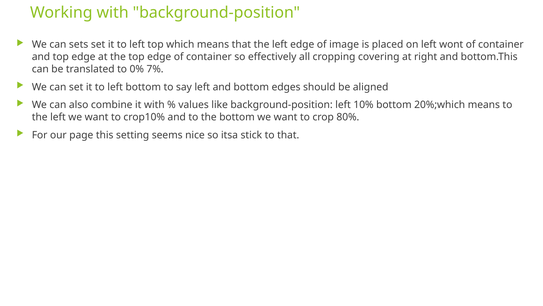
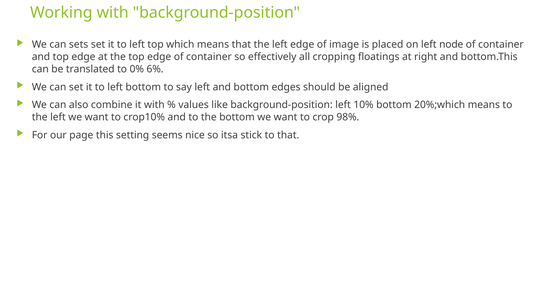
wont: wont -> node (451, 44)
covering: covering -> floatings (379, 57)
7%: 7% -> 6% (155, 69)
80%: 80% -> 98% (348, 117)
